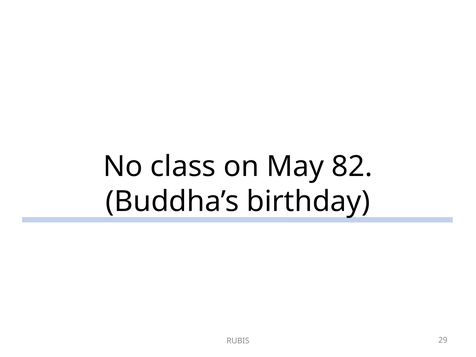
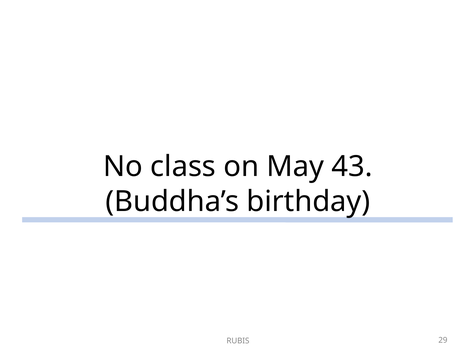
82: 82 -> 43 (352, 167)
